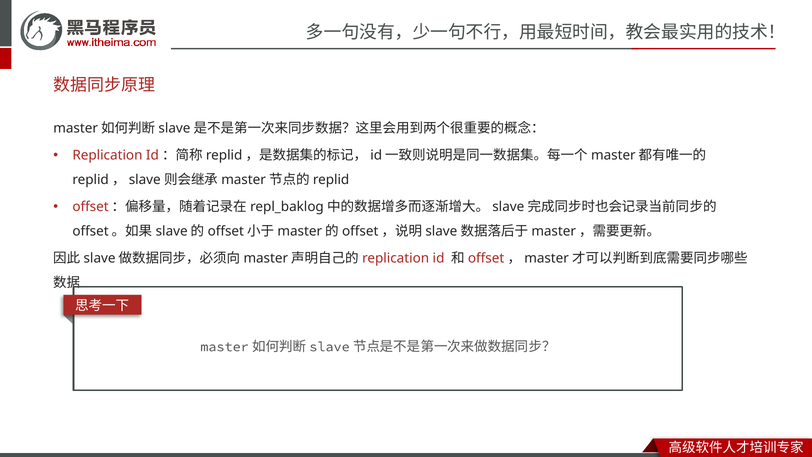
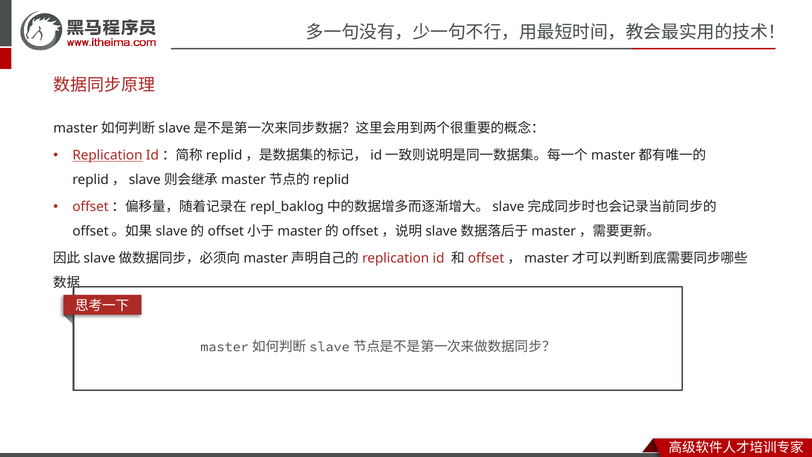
Replication underline: none -> present (107, 155)
